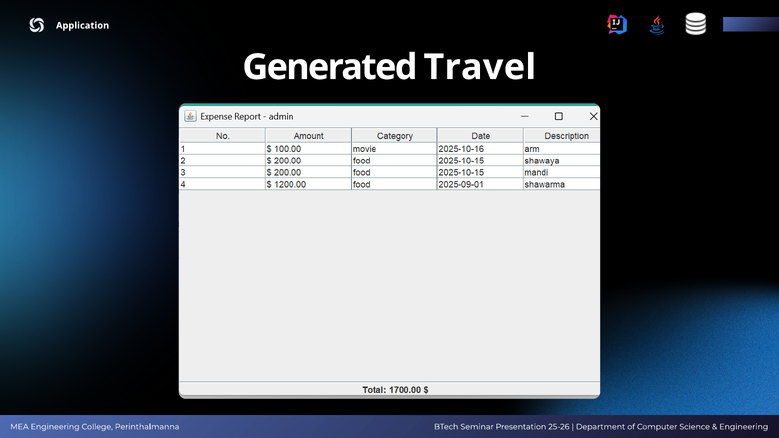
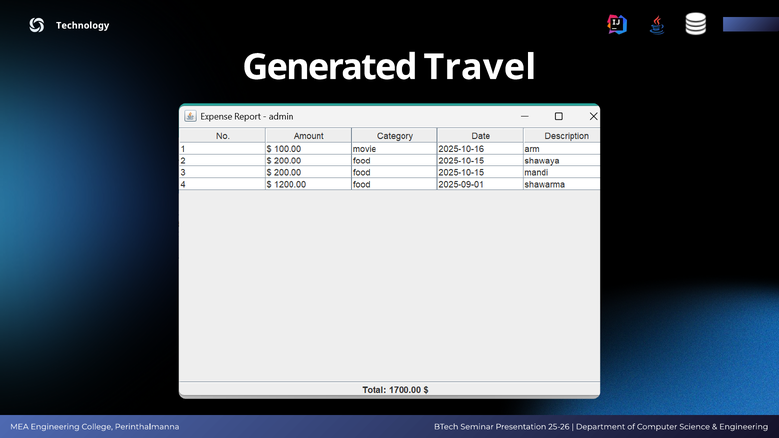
Application: Application -> Technology (83, 26)
